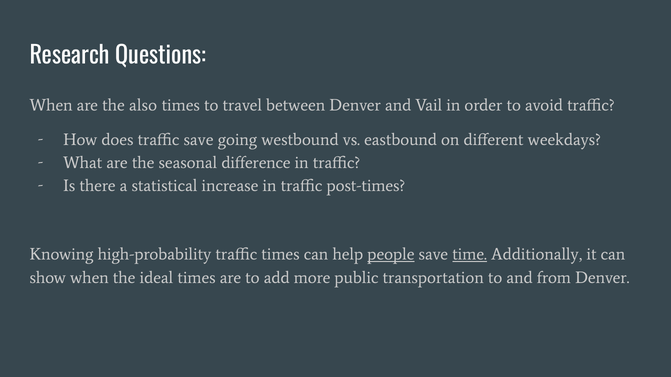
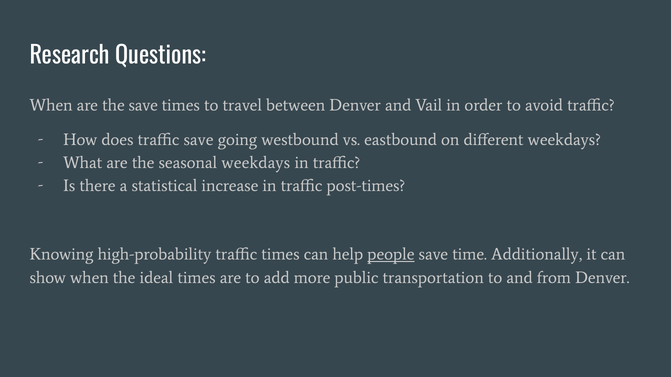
the also: also -> save (143, 106)
seasonal difference: difference -> weekdays (256, 163)
time underline: present -> none (470, 255)
